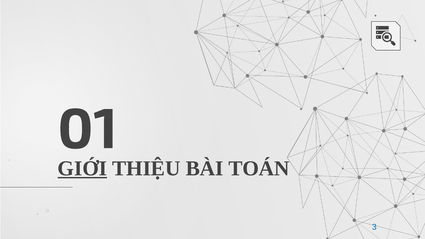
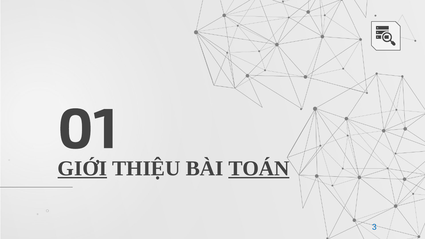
TOÁN underline: none -> present (259, 169)
